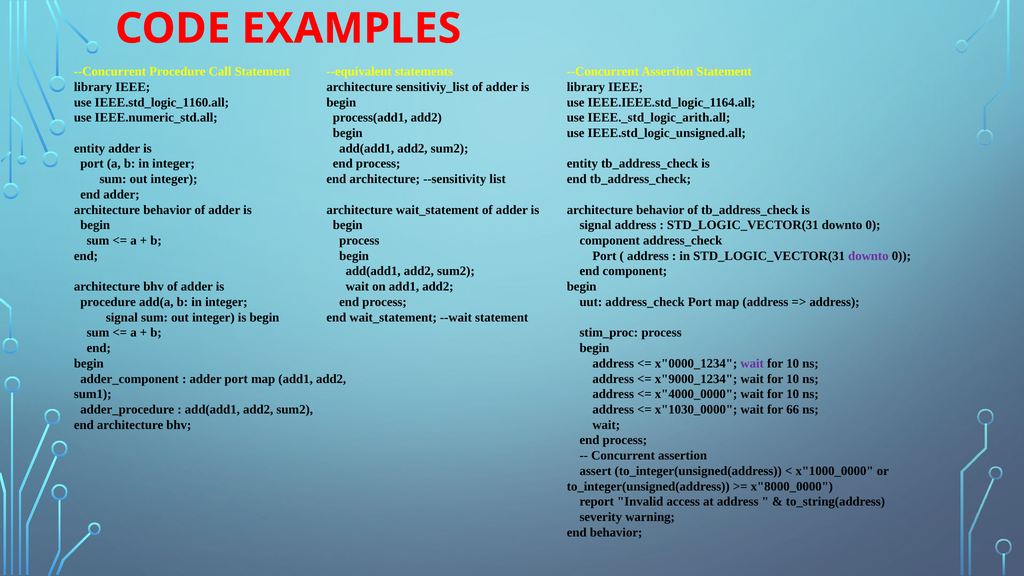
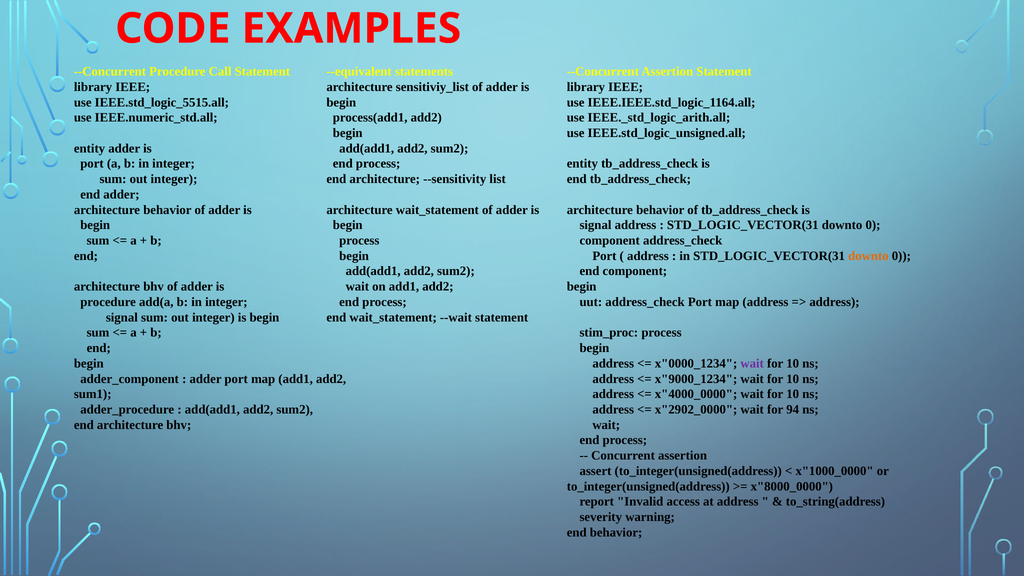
IEEE.std_logic_1160.all: IEEE.std_logic_1160.all -> IEEE.std_logic_5515.all (162, 102)
downto colour: purple -> orange (868, 256)
x"1030_0000: x"1030_0000 -> x"2902_0000 (696, 409)
66: 66 -> 94 (793, 409)
